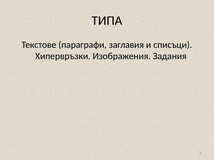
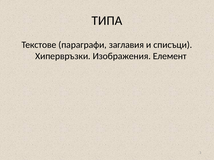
Задания: Задания -> Елемент (170, 56)
